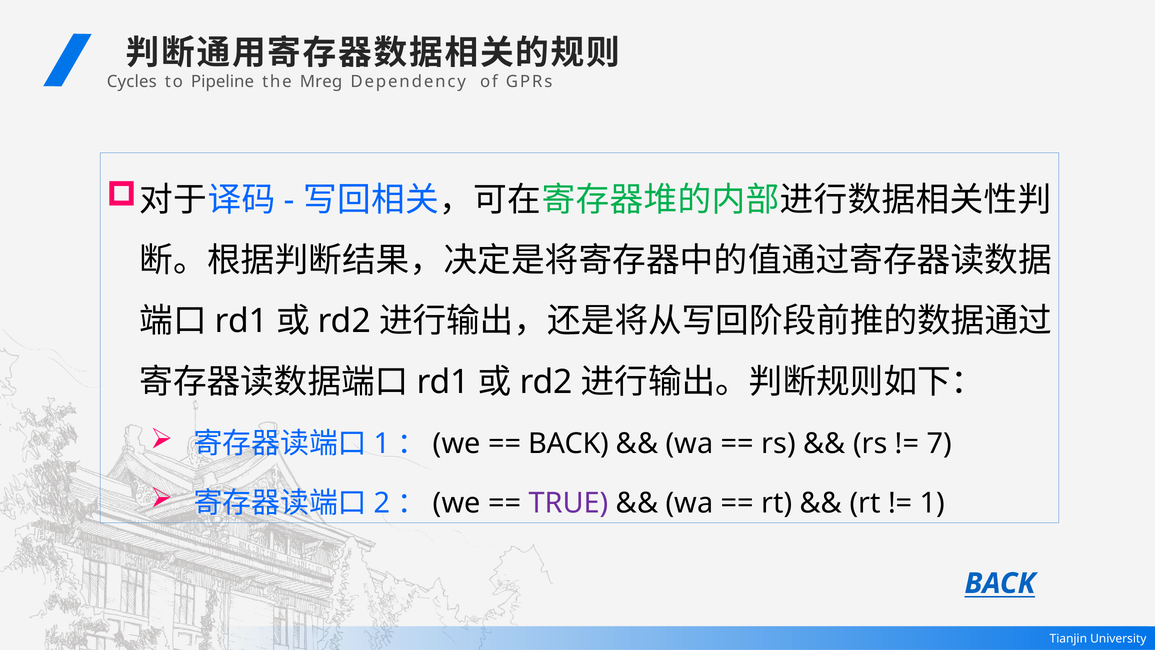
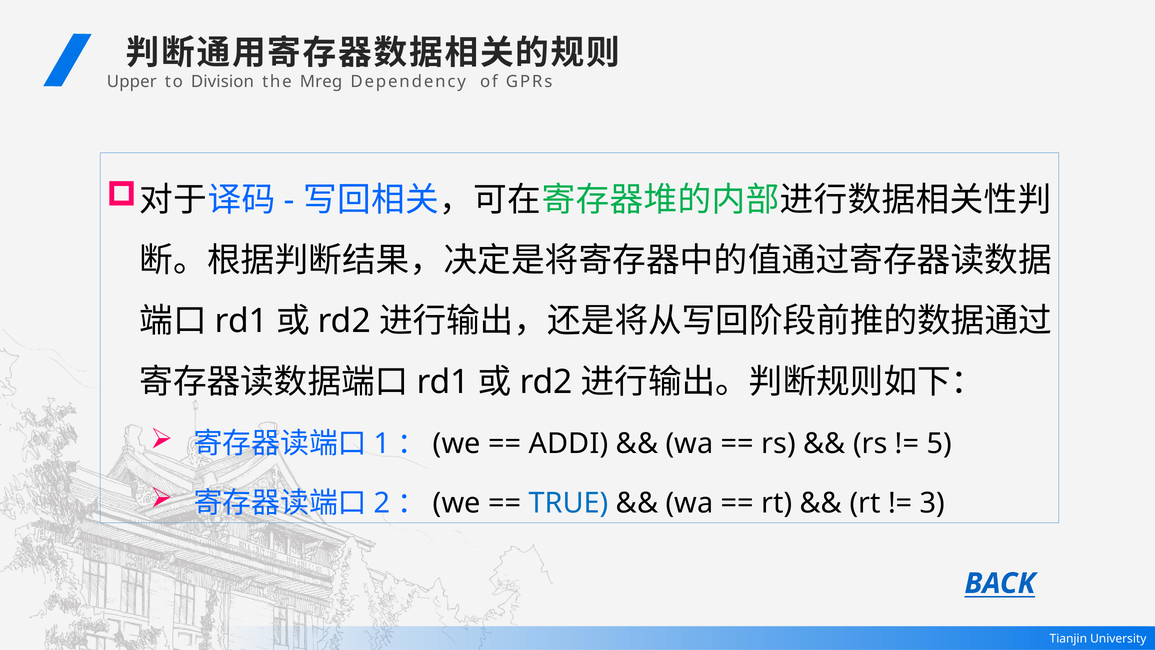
Cycles: Cycles -> Upper (132, 82)
Pipeline: Pipeline -> Division (222, 82)
BACK: BACK -> ADDI (568, 444)
7: 7 -> 5 (939, 444)
TRUE colour: purple -> blue (568, 503)
1: 1 -> 3 (932, 503)
